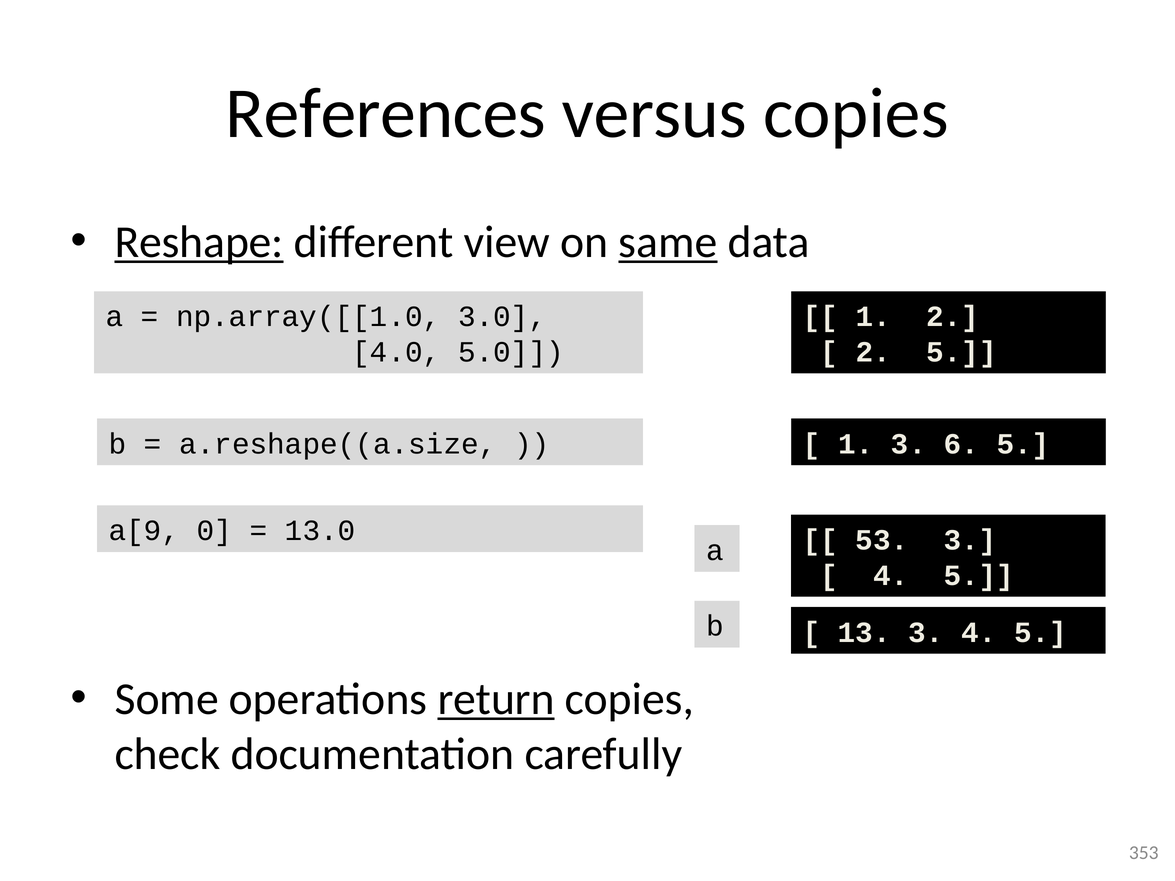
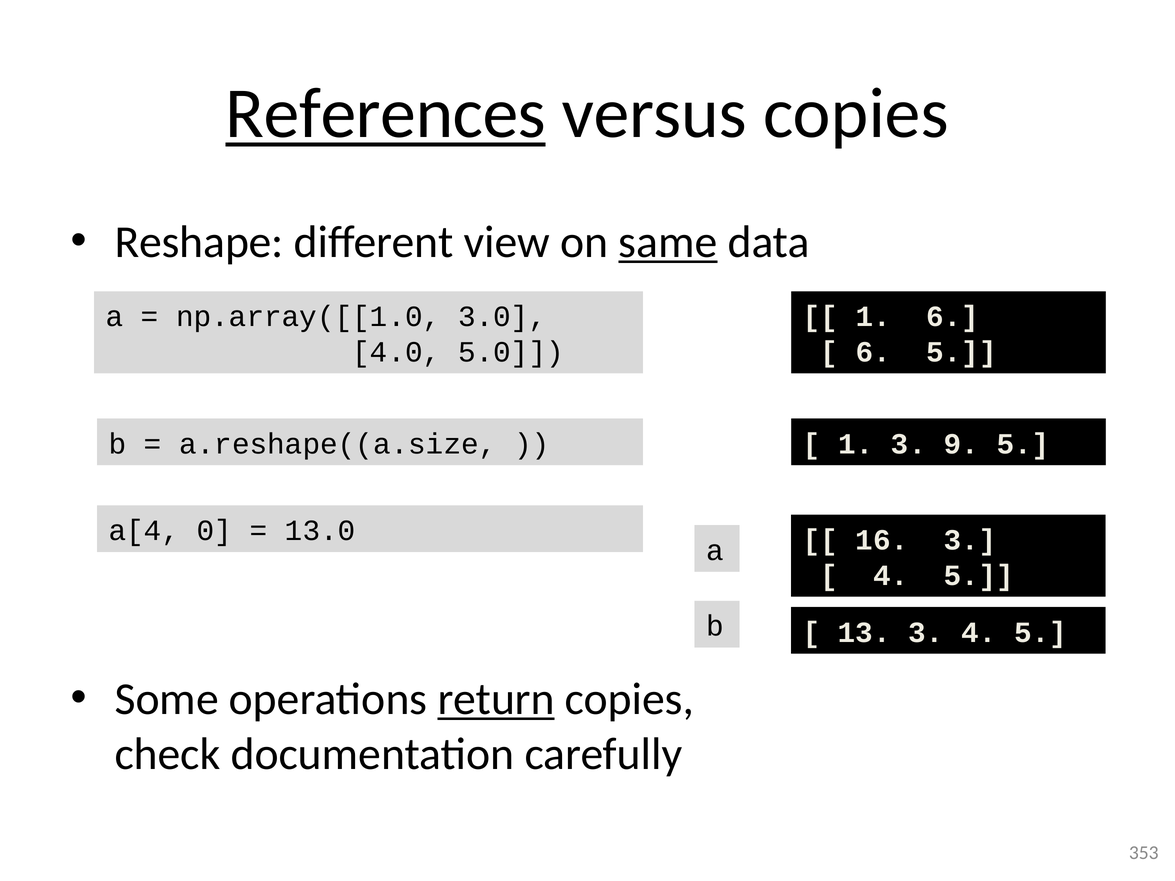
References underline: none -> present (386, 114)
Reshape underline: present -> none (199, 242)
1 2: 2 -> 6 (953, 317)
2: 2 -> 6 (873, 352)
6: 6 -> 9 (961, 444)
a[9: a[9 -> a[4 (144, 531)
53: 53 -> 16 (882, 540)
